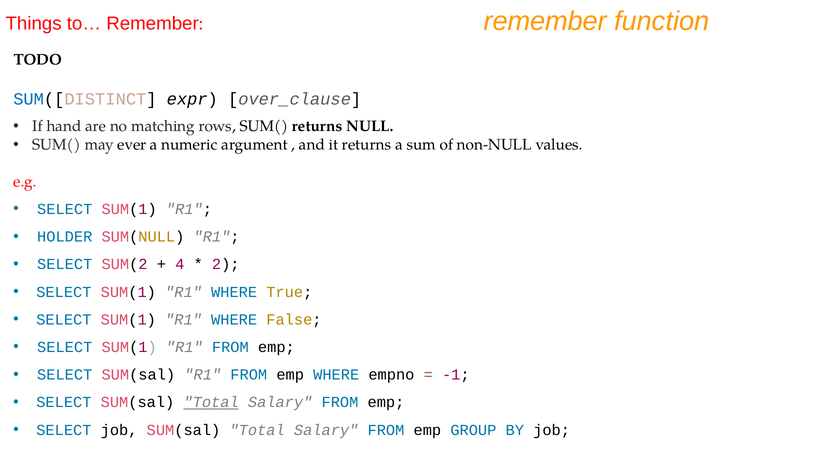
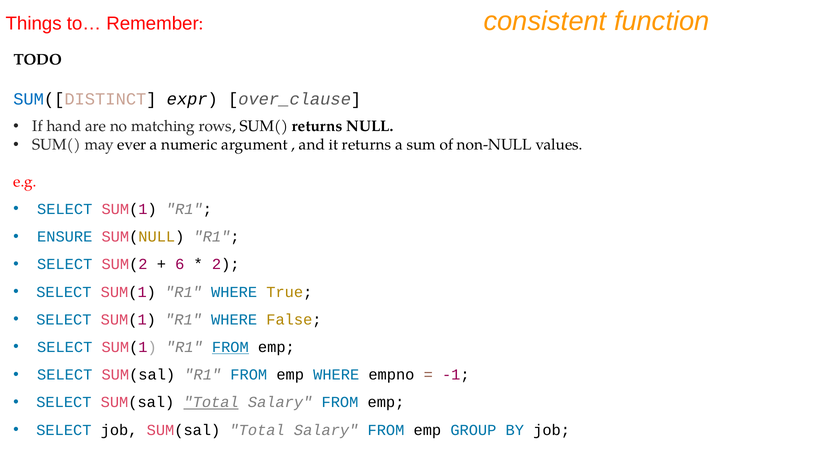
remember: remember -> consistent (545, 21)
HOLDER: HOLDER -> ENSURE (65, 237)
4: 4 -> 6 (180, 264)
FROM underline: none -> present (230, 347)
